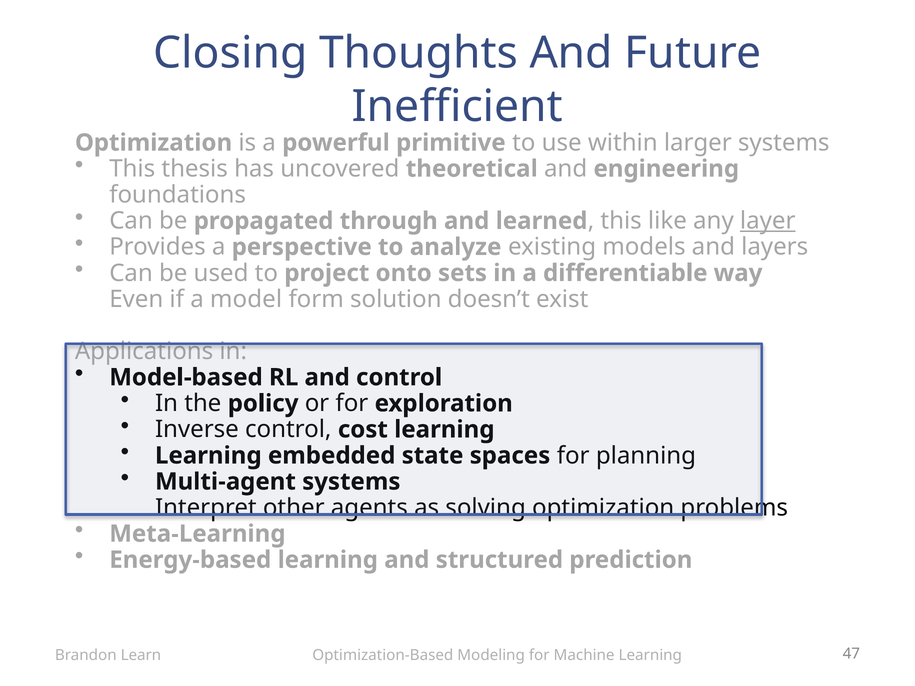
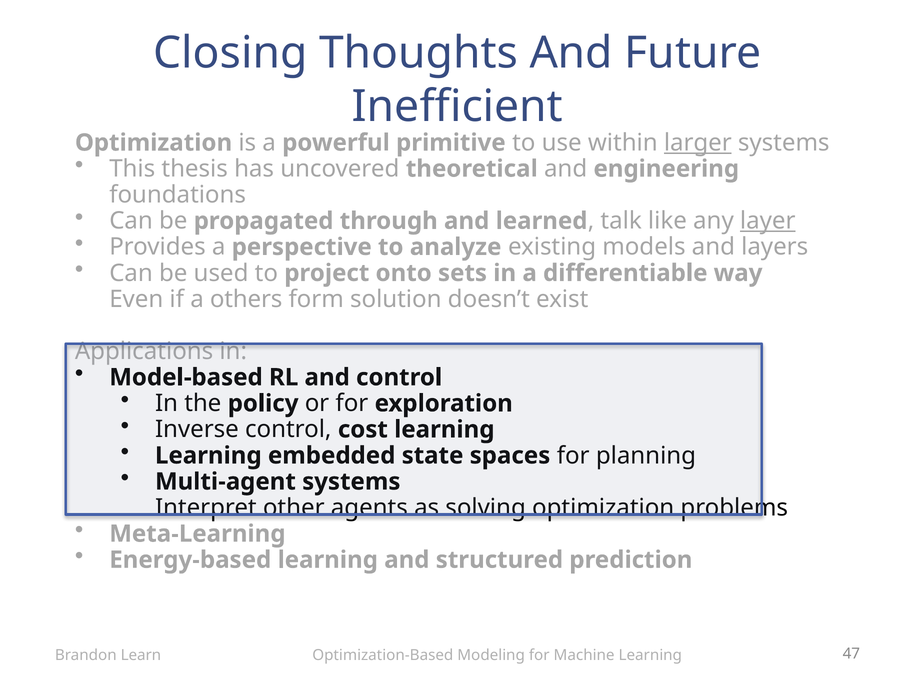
larger underline: none -> present (698, 143)
this: this -> talk (621, 221)
model: model -> others (246, 299)
